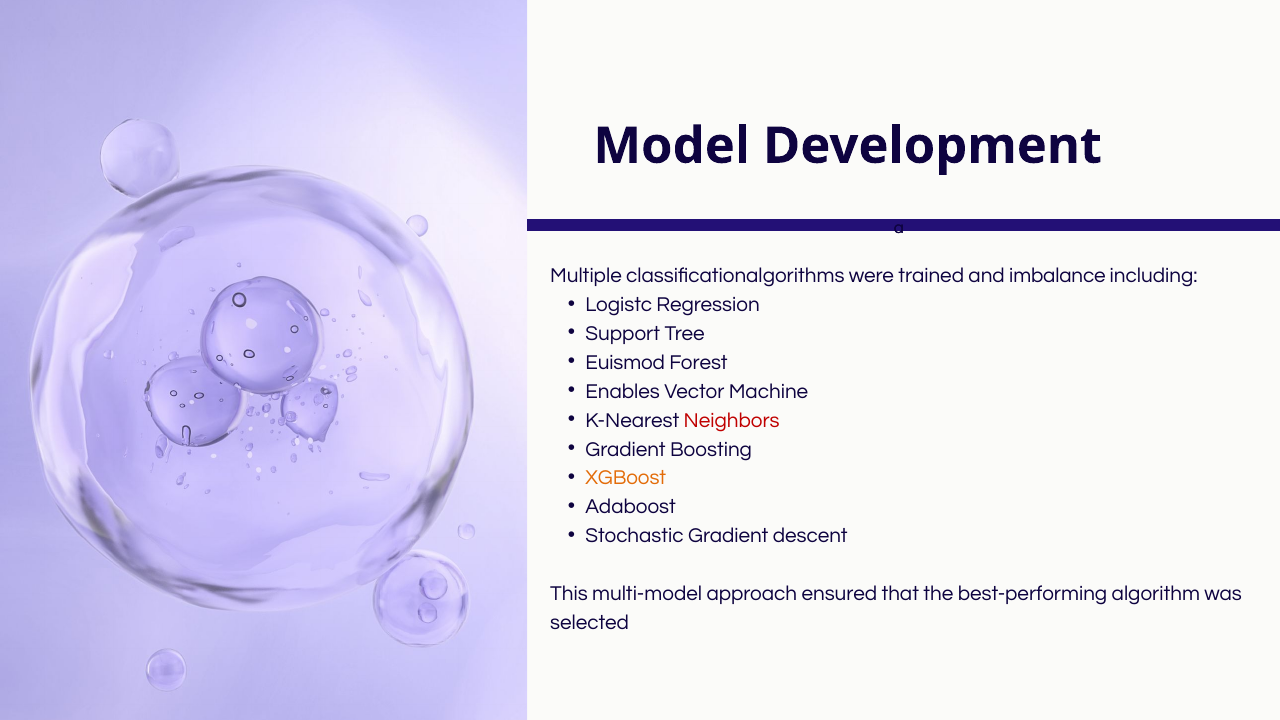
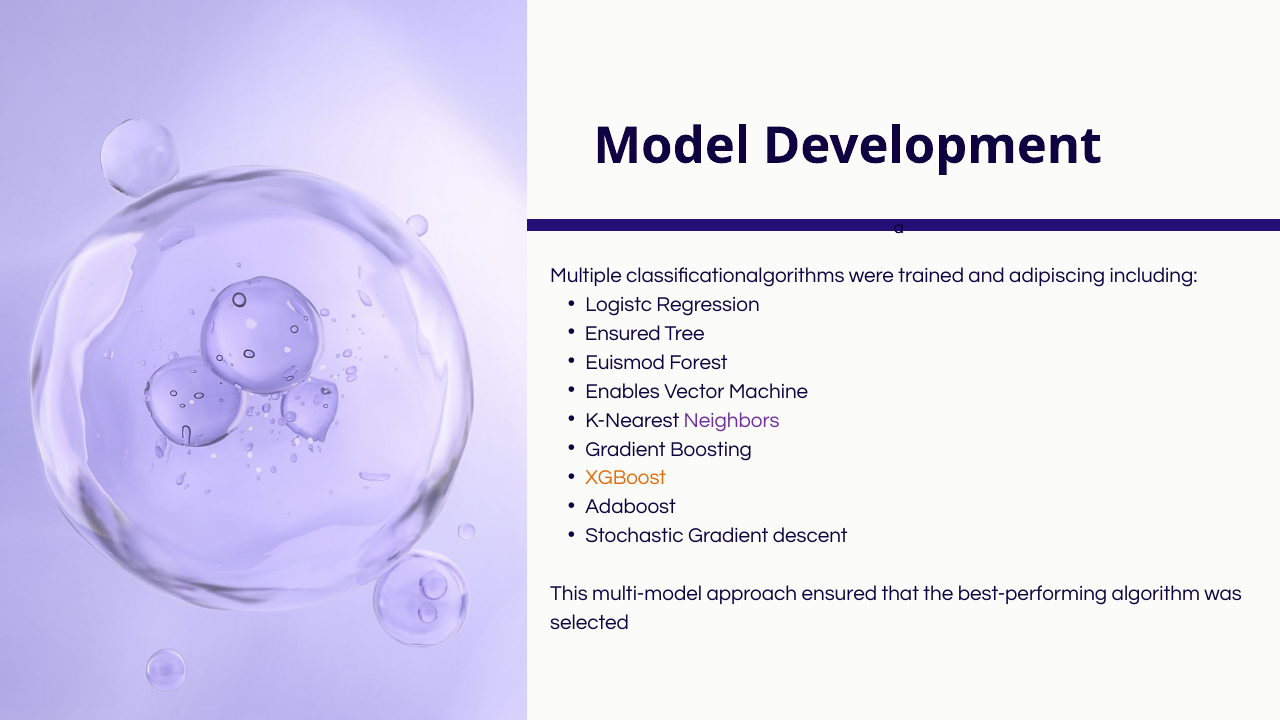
imbalance: imbalance -> adipiscing (1057, 275)
Support: Support -> Ensured (623, 333)
Neighbors colour: red -> purple (732, 420)
